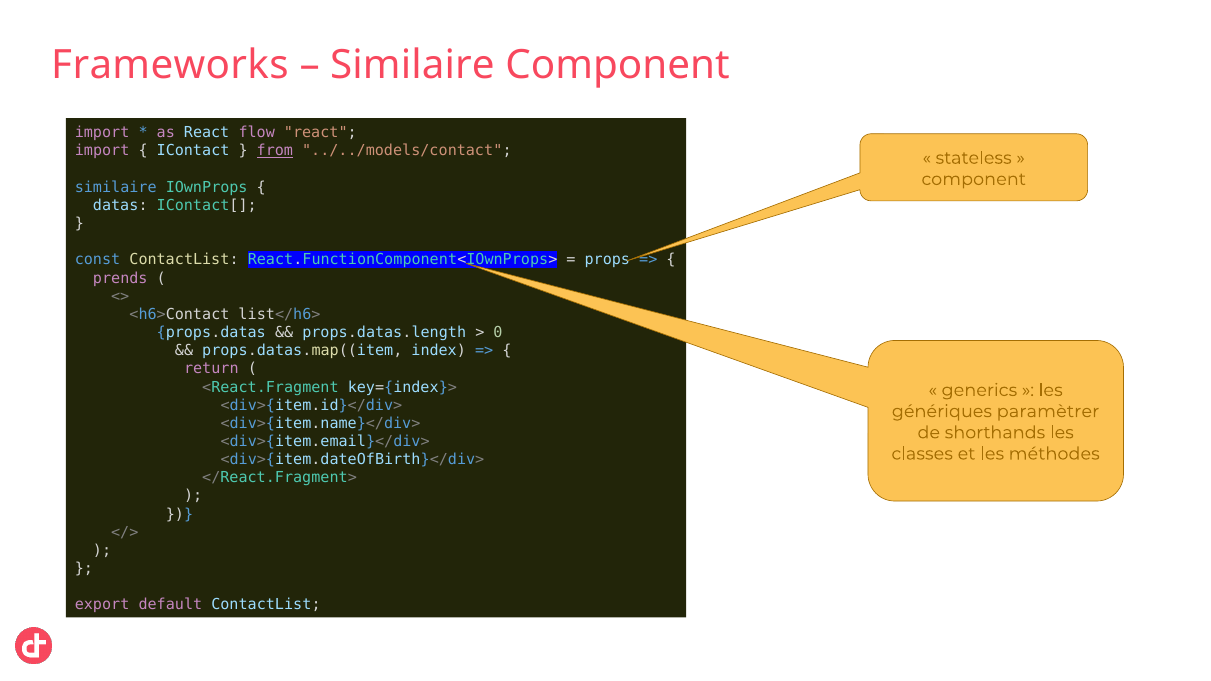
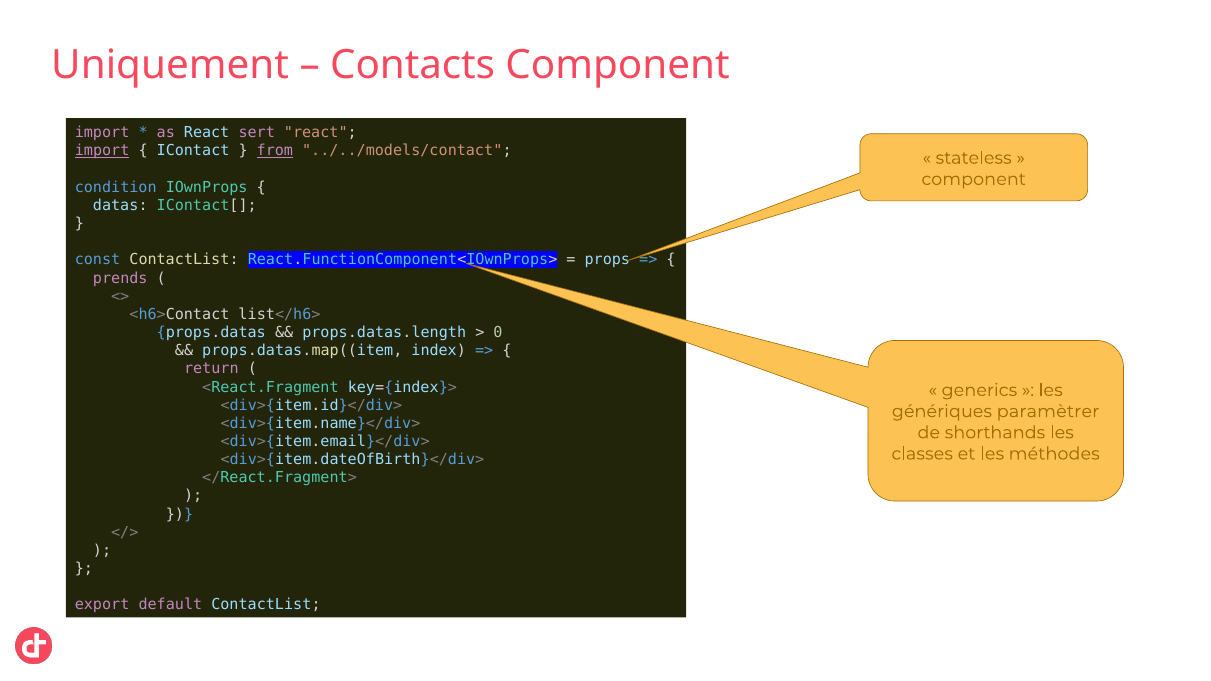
Frameworks: Frameworks -> Uniquement (170, 65)
Similaire: Similaire -> Contacts (413, 65)
flow: flow -> sert (257, 133)
import underline: none -> present (102, 151)
similaire: similaire -> condition (116, 187)
